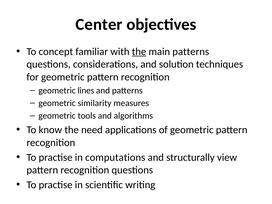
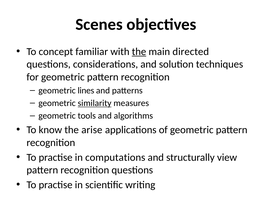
Center: Center -> Scenes (99, 25)
main patterns: patterns -> directed (191, 52)
similarity underline: none -> present (95, 103)
need: need -> arise (92, 130)
